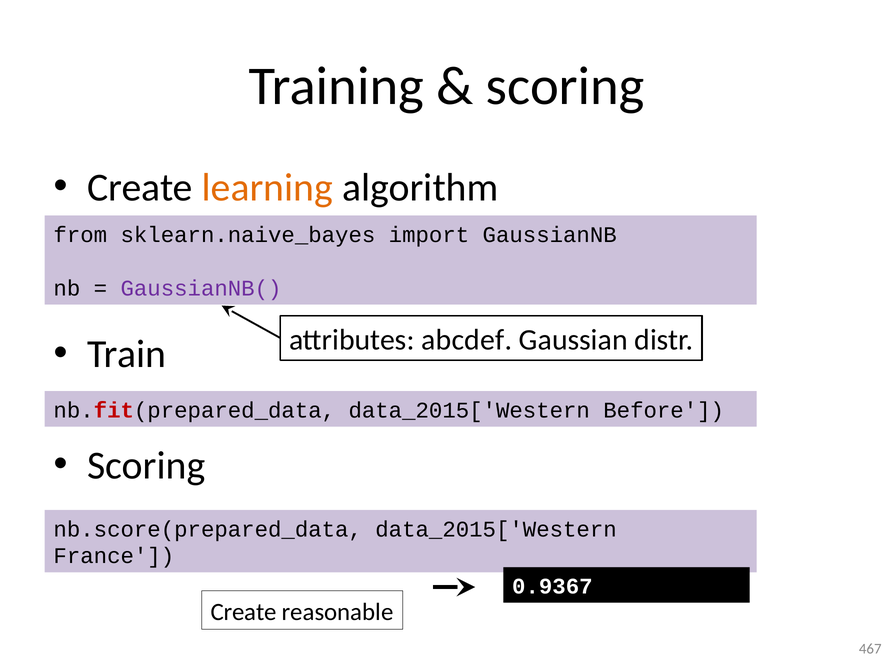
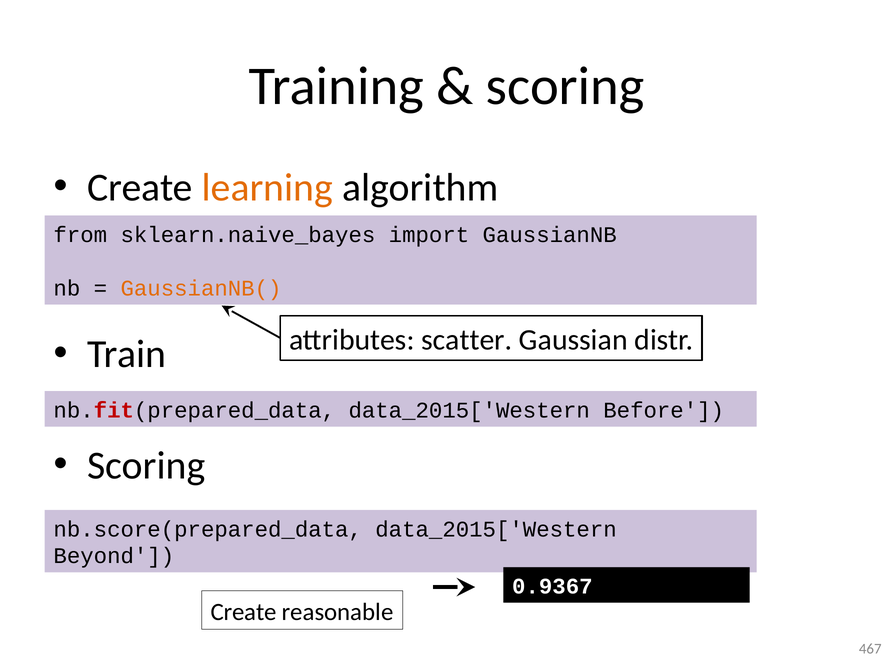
GaussianNB( colour: purple -> orange (201, 289)
abcdef: abcdef -> scatter (467, 340)
France: France -> Beyond (114, 557)
